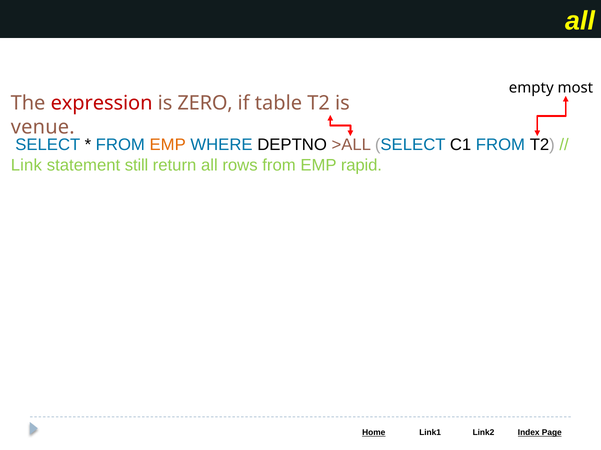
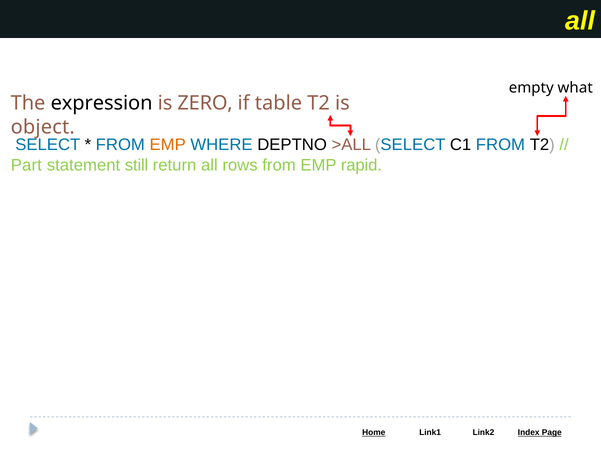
most: most -> what (575, 88)
expression colour: red -> black (102, 103)
venue: venue -> object (43, 127)
Link: Link -> Part (26, 165)
